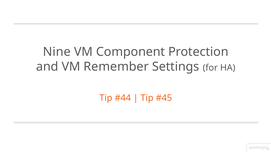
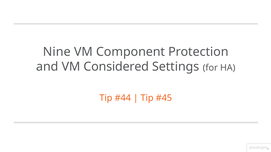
Remember: Remember -> Considered (116, 67)
